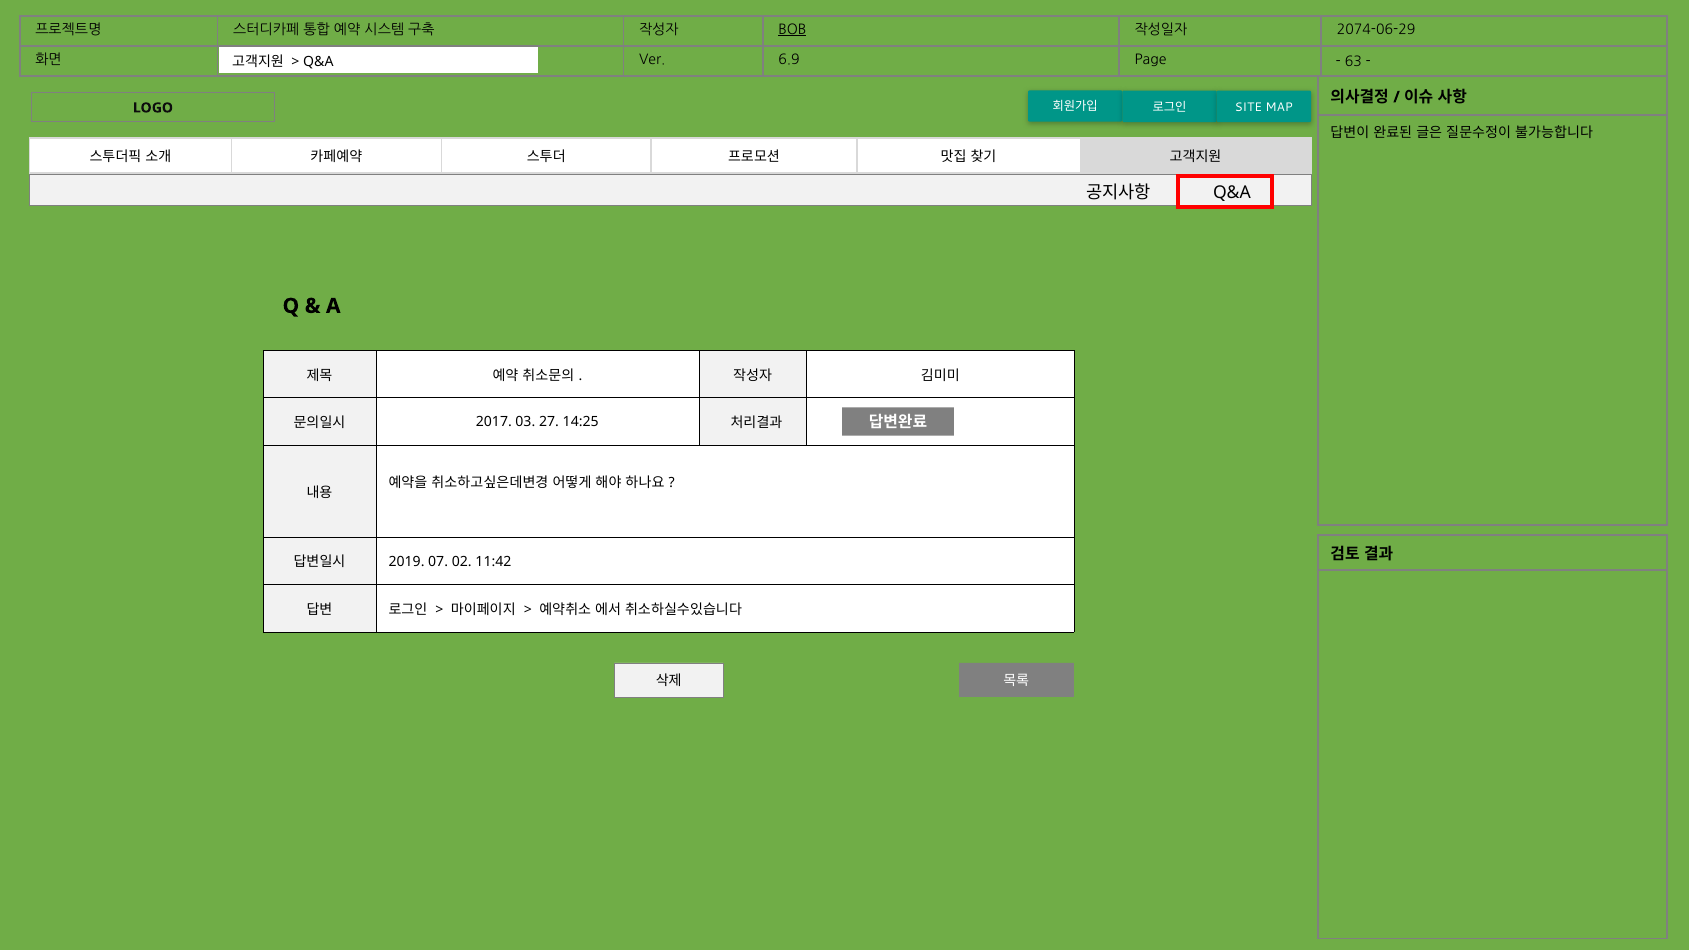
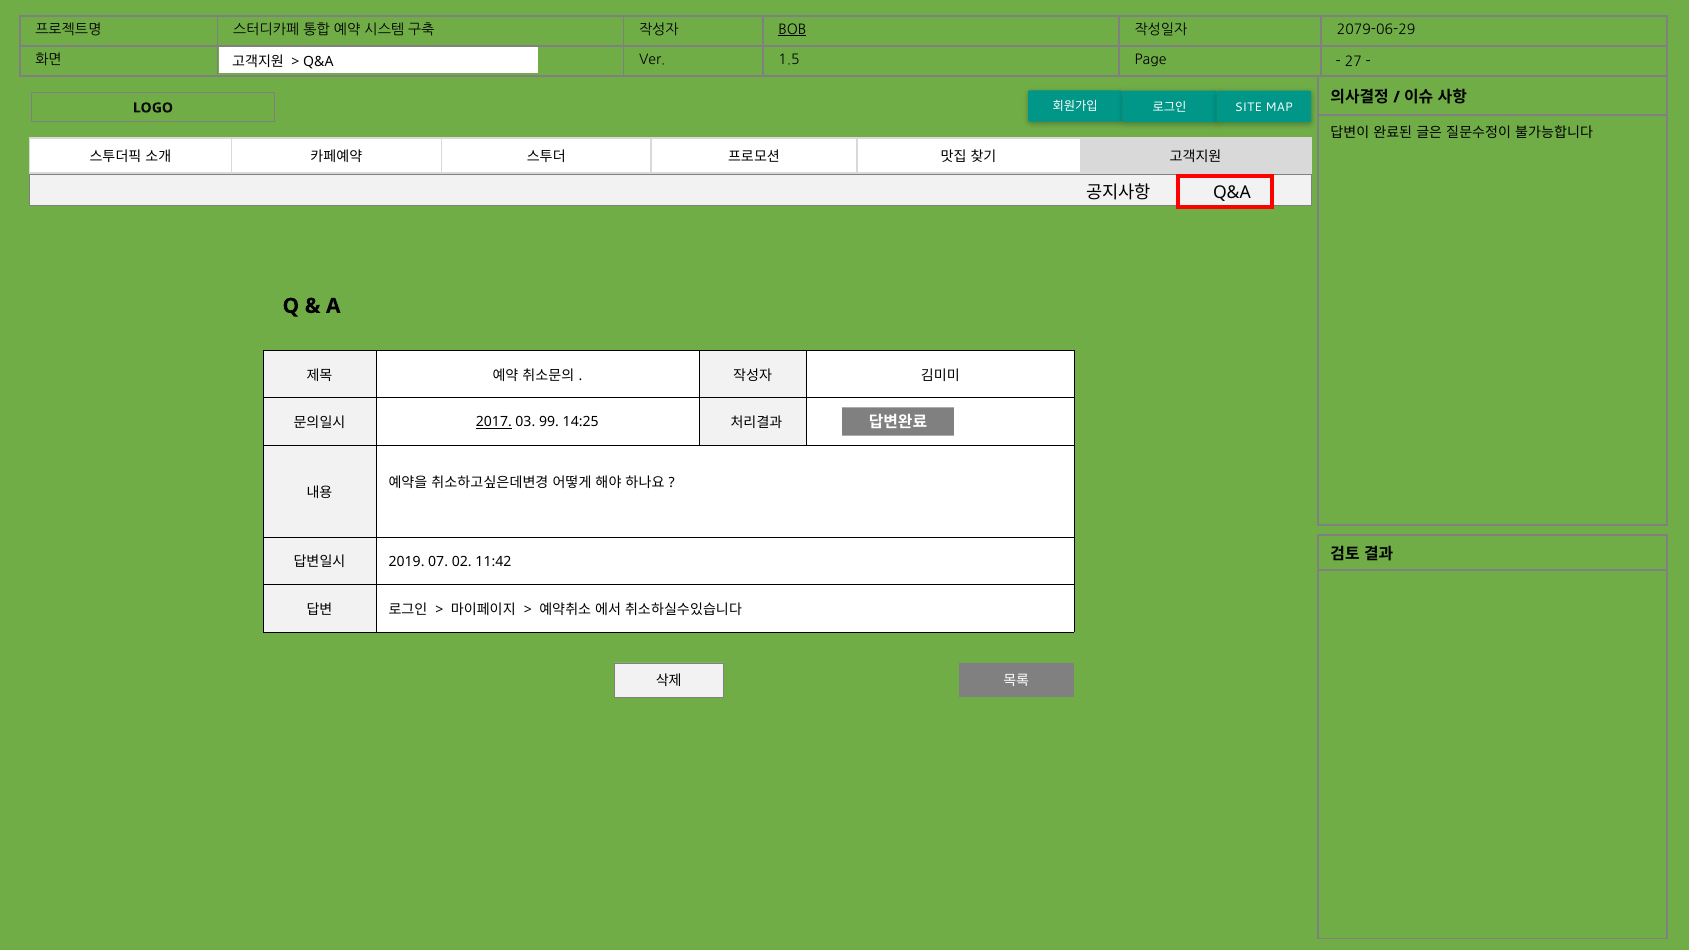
2074-06-29: 2074-06-29 -> 2079-06-29 (1376, 30)
6.9: 6.9 -> 1.5 (789, 60)
63: 63 -> 27 (1353, 62)
2017 underline: none -> present (494, 422)
27: 27 -> 99 (549, 422)
